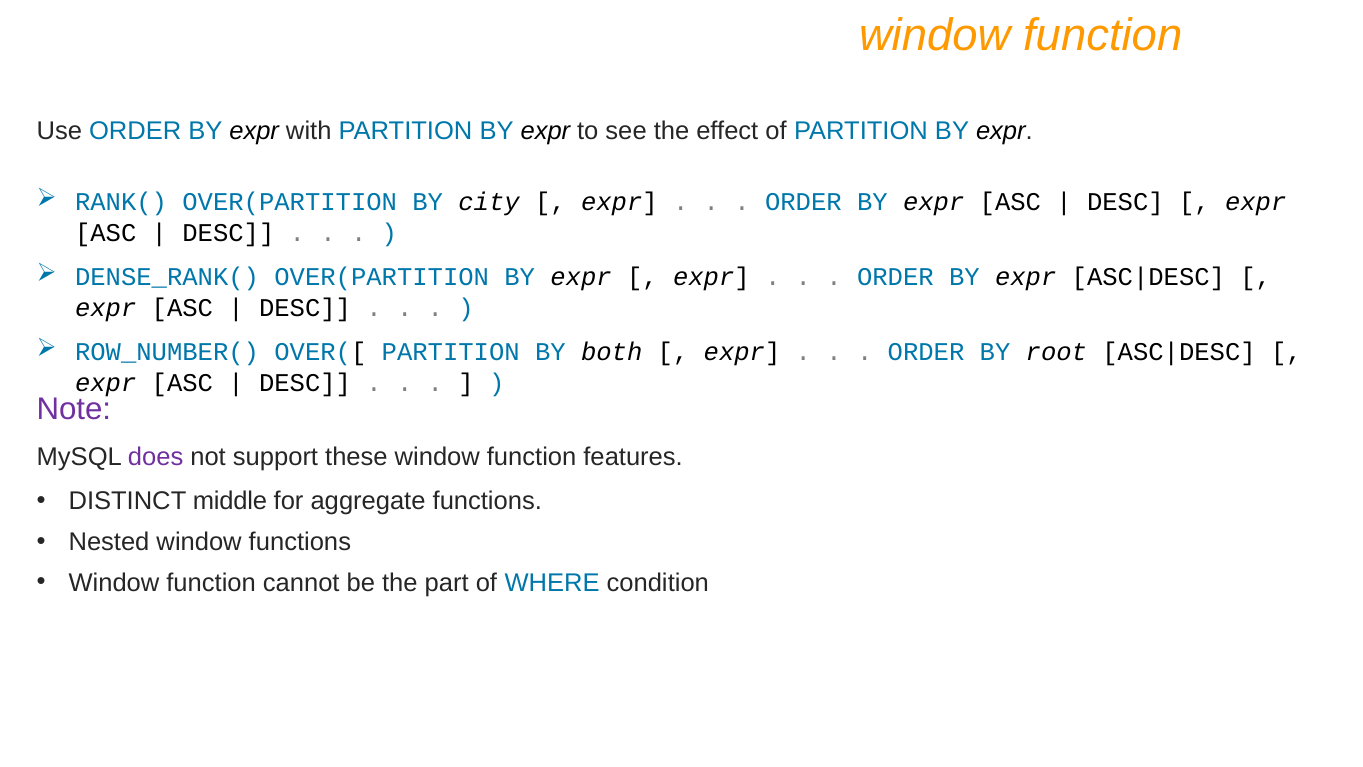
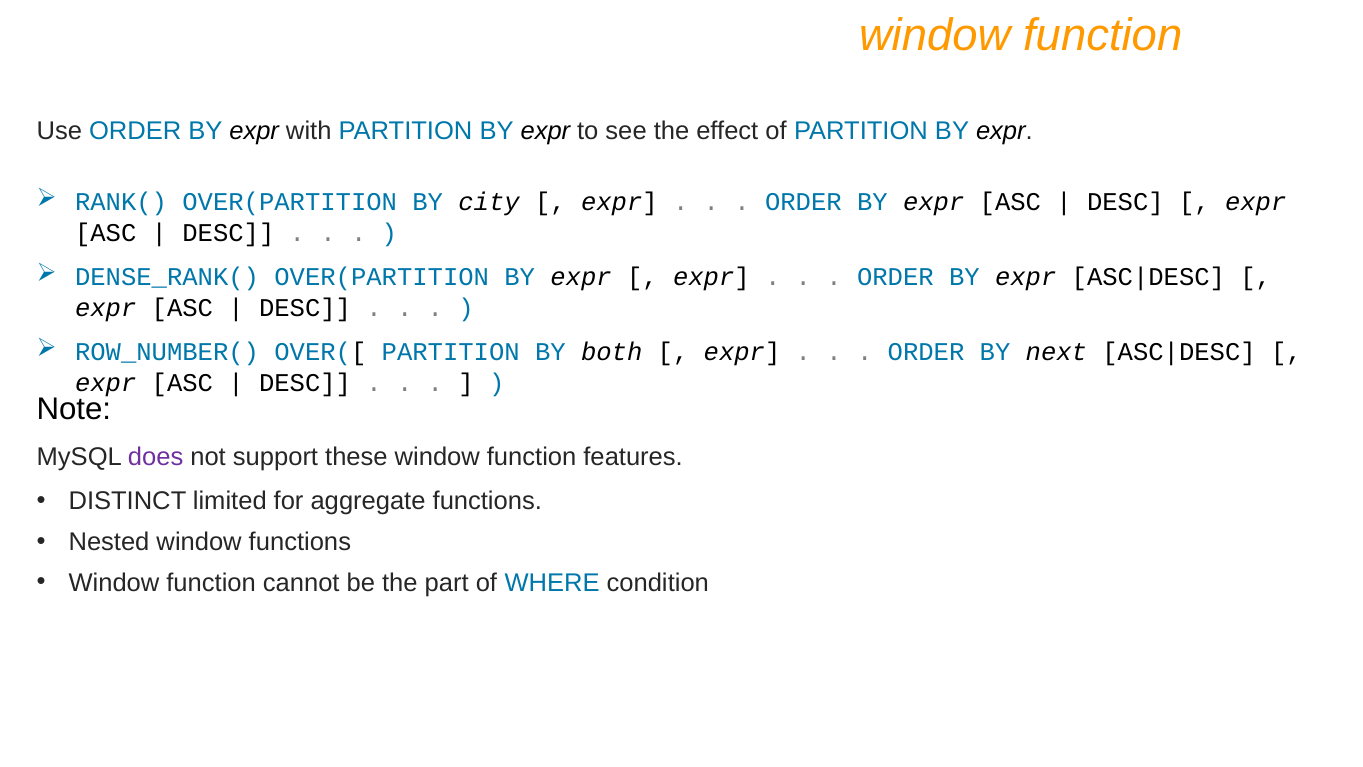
root: root -> next (1056, 352)
Note colour: purple -> black (74, 409)
middle: middle -> limited (230, 501)
